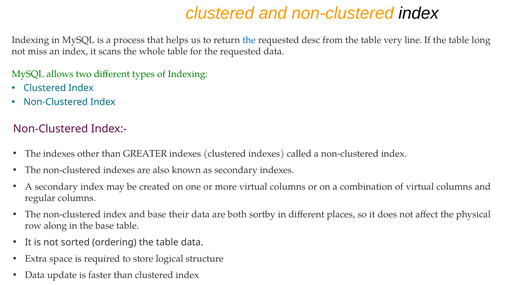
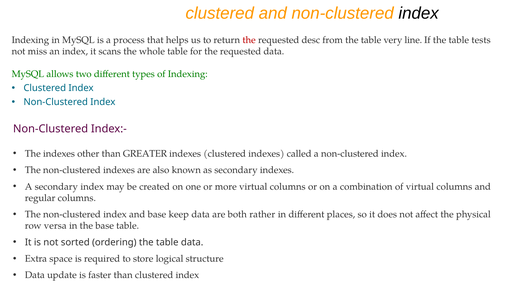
the colour: blue -> red (249, 40)
long: long -> tests (481, 40)
their: their -> keep (179, 214)
sortby: sortby -> rather (262, 214)
along: along -> versa (55, 226)
